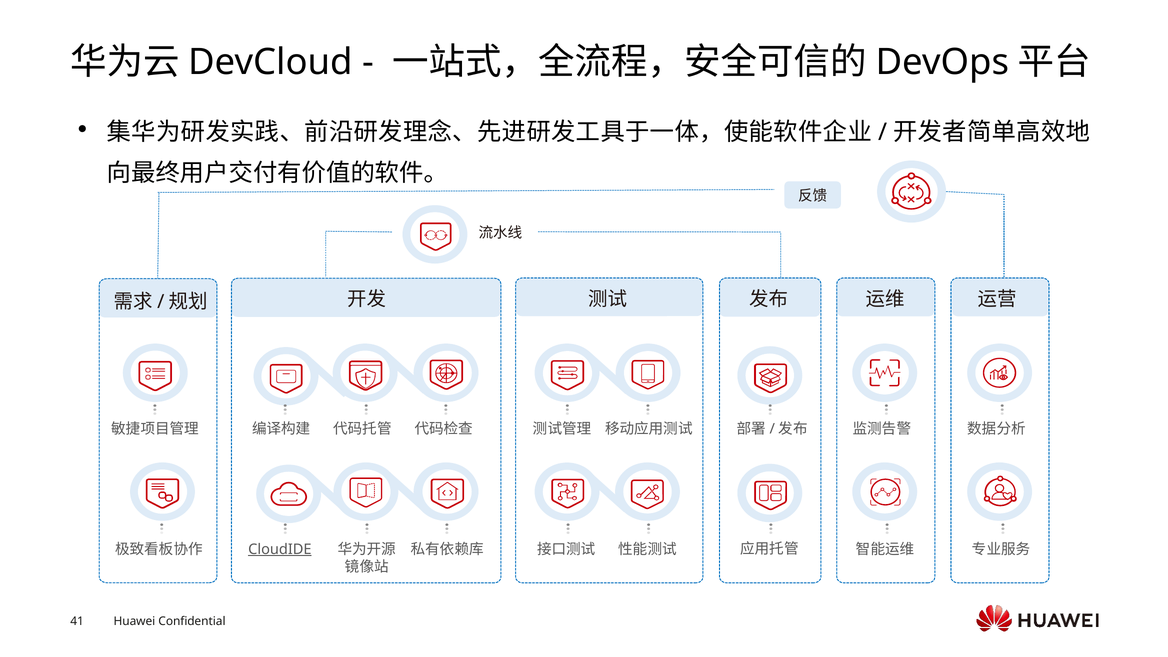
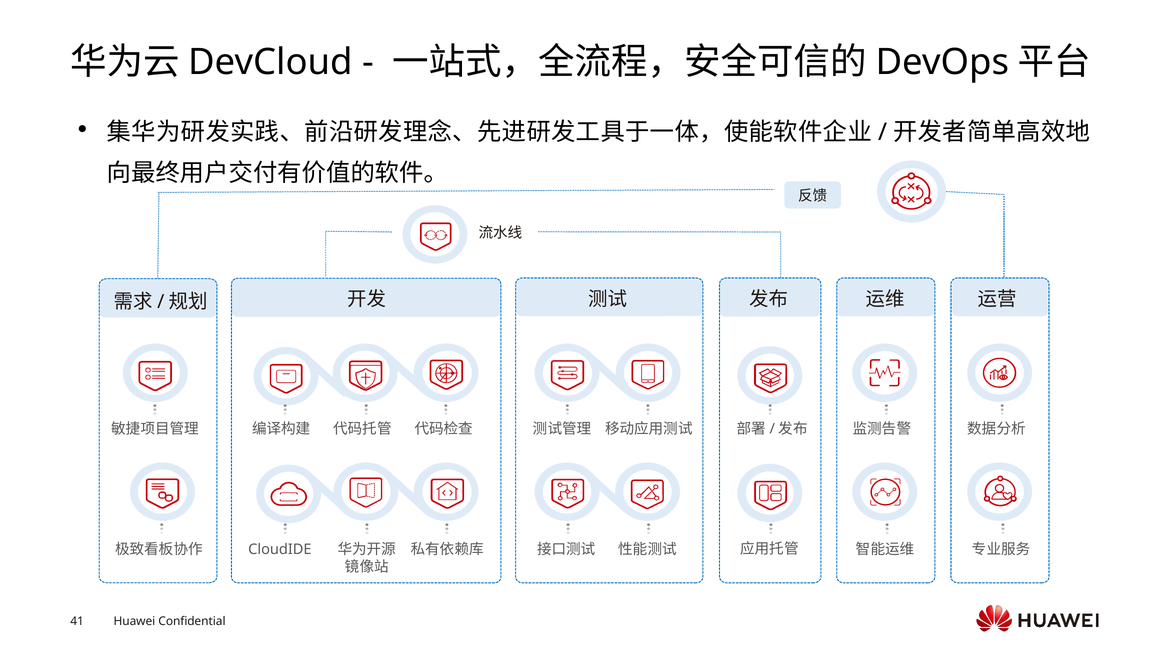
CloudIDE underline: present -> none (280, 549)
